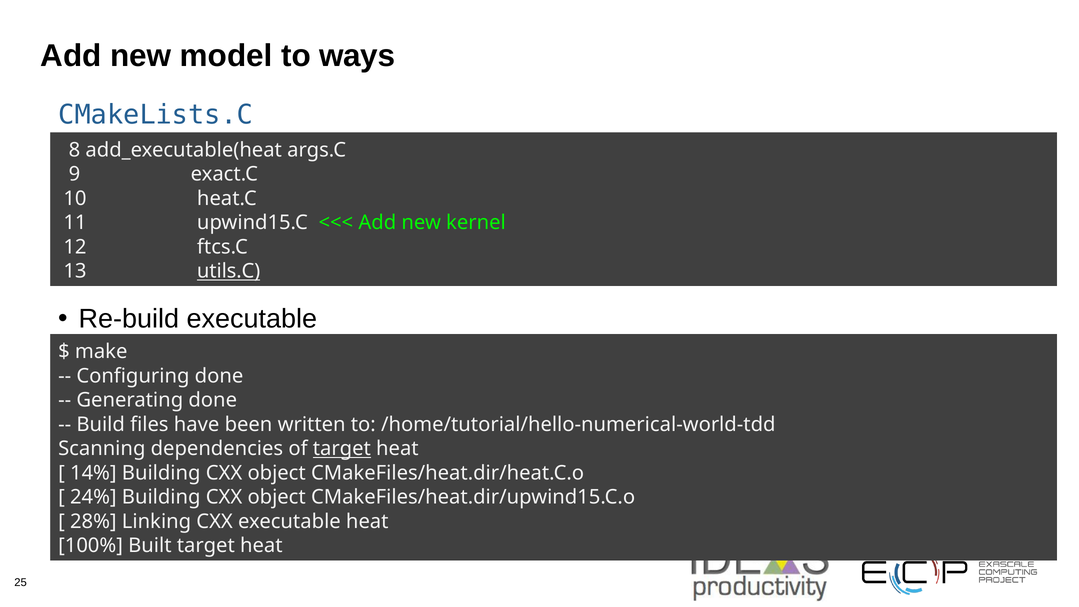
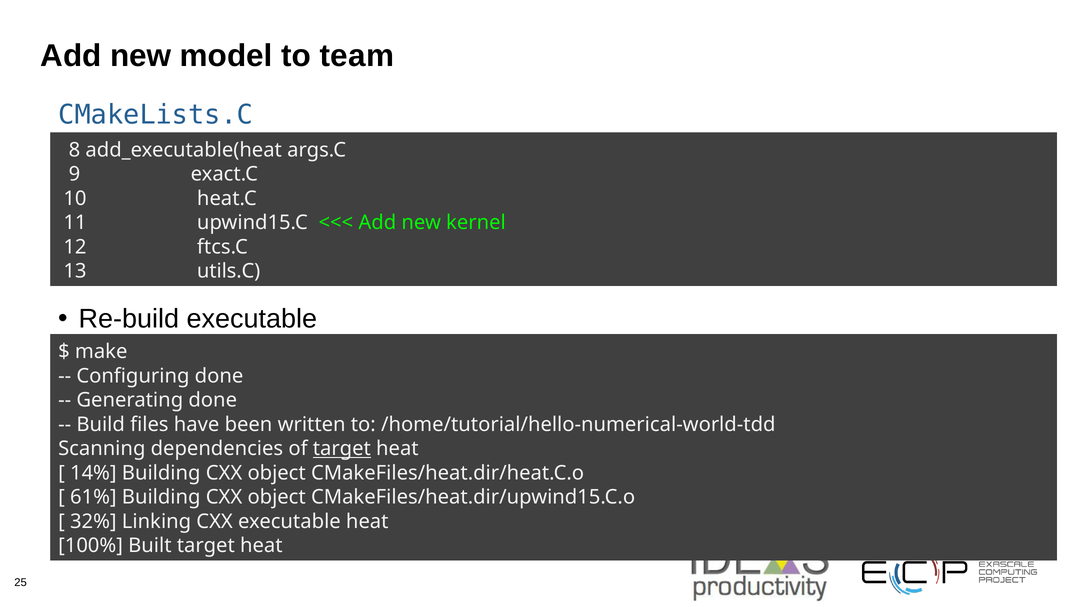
ways: ways -> team (357, 56)
utils.C underline: present -> none (229, 271)
24%: 24% -> 61% (93, 497)
28%: 28% -> 32% (93, 522)
